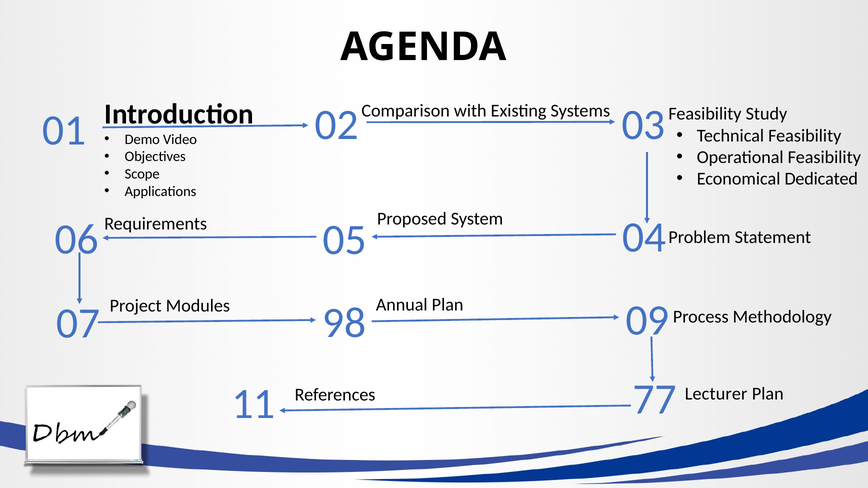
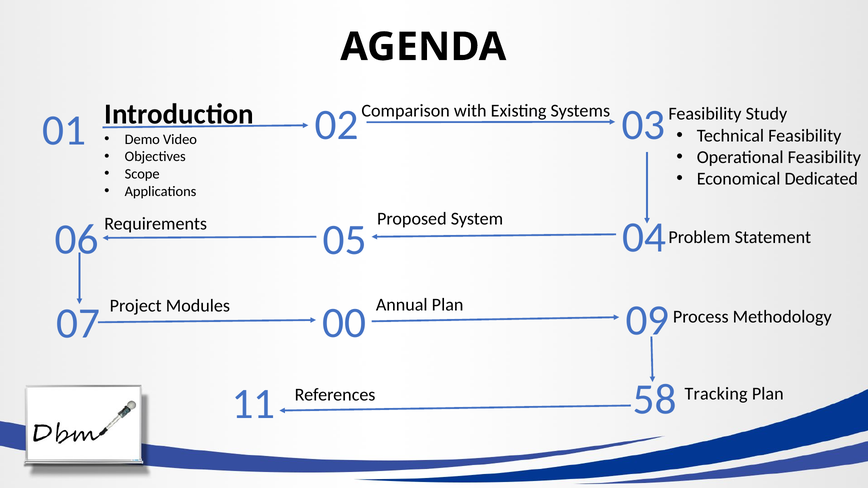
98: 98 -> 00 (344, 323)
77: 77 -> 58 (655, 399)
Lecturer: Lecturer -> Tracking (716, 394)
